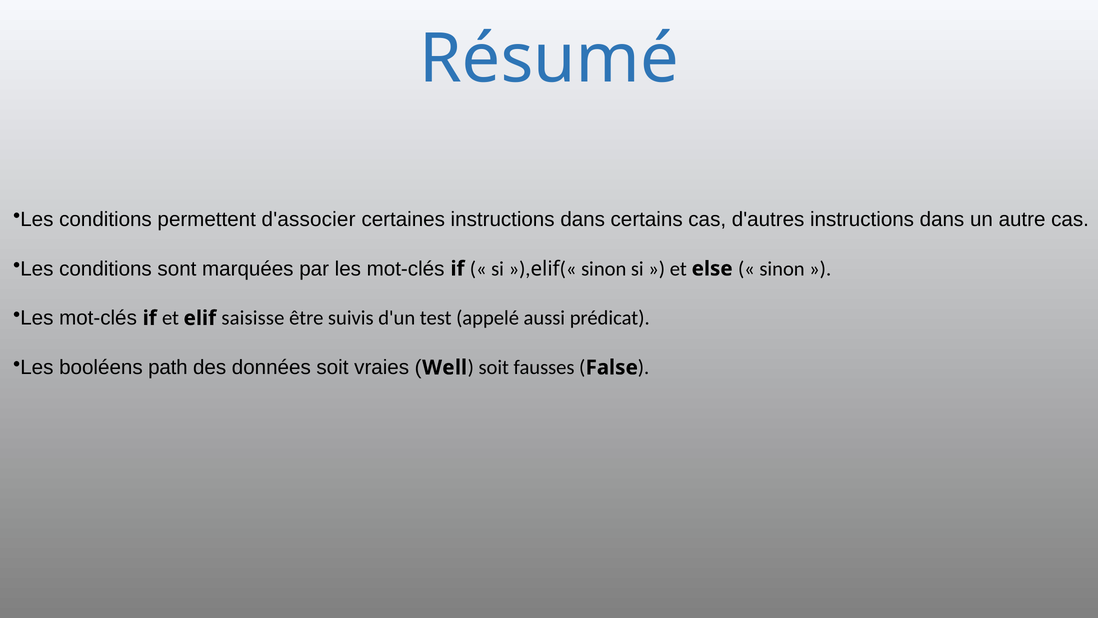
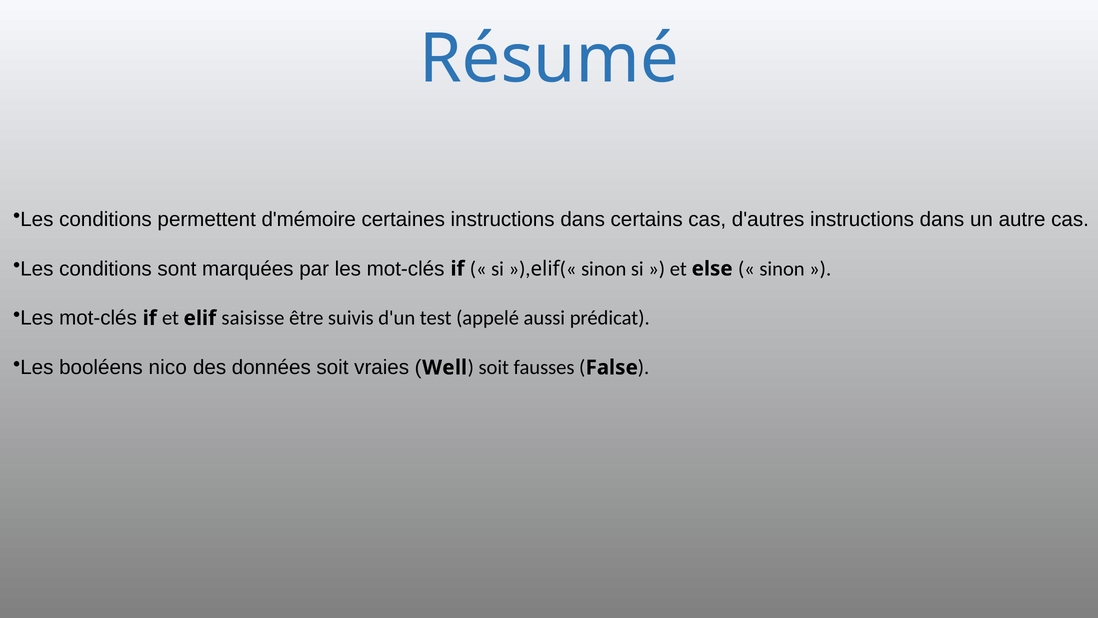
d'associer: d'associer -> d'mémoire (309, 219)
path: path -> nico (168, 367)
